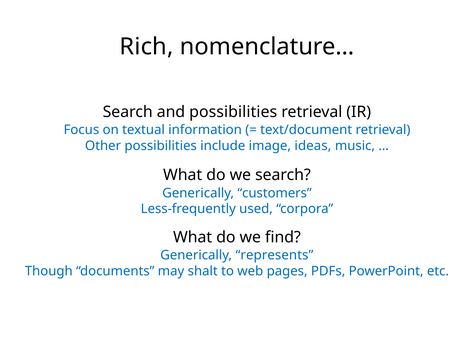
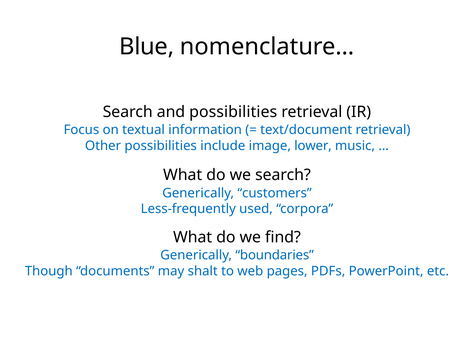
Rich: Rich -> Blue (147, 47)
ideas: ideas -> lower (313, 145)
represents: represents -> boundaries (275, 255)
